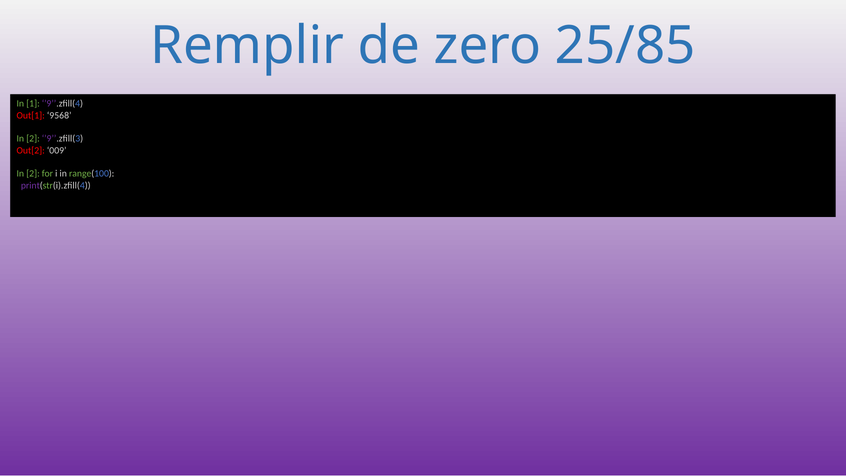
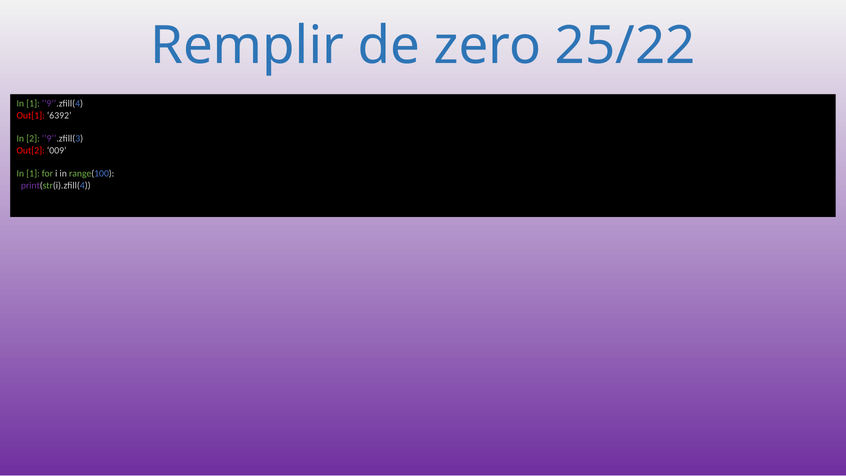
25/85: 25/85 -> 25/22 (625, 46)
9568: 9568 -> 6392 (59, 115)
2: 2 -> 1 (33, 174)
